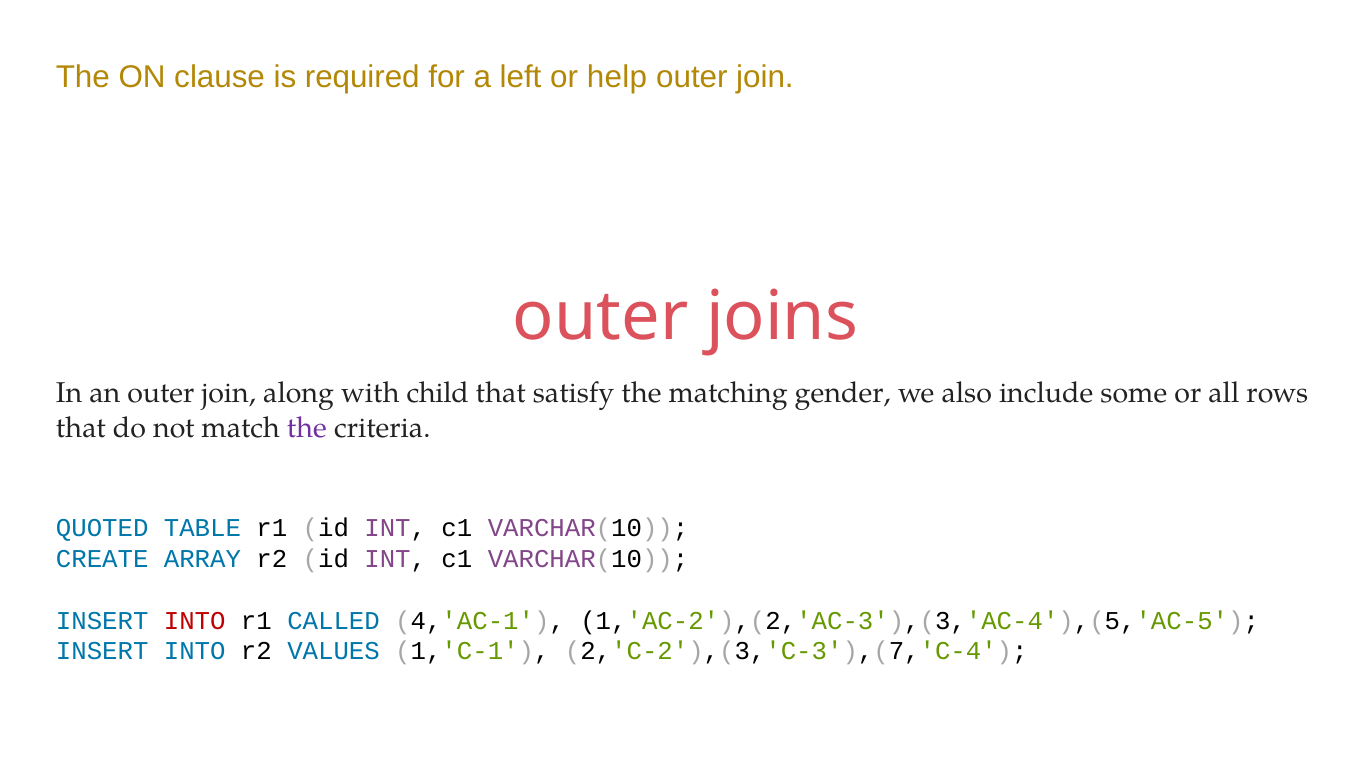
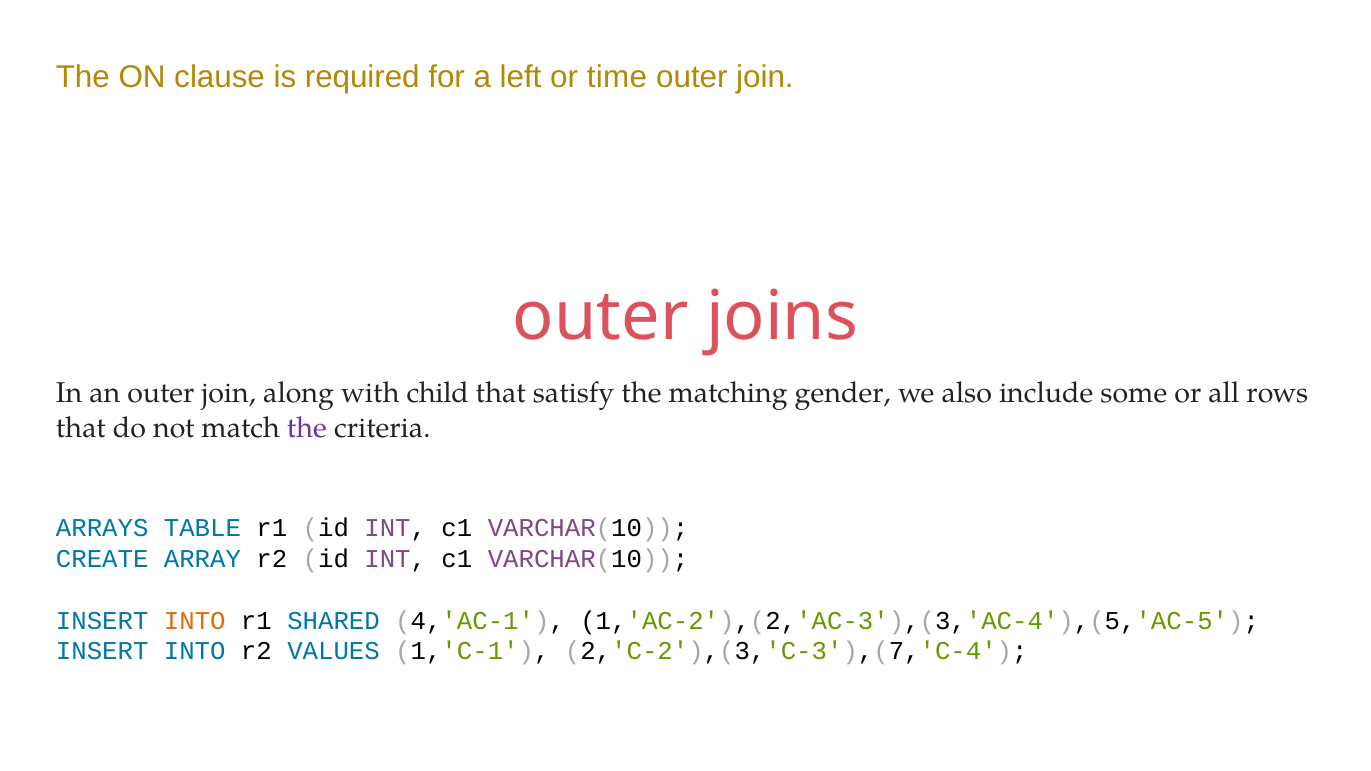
help: help -> time (617, 77)
QUOTED: QUOTED -> ARRAYS (102, 528)
INTO colour: red -> orange (195, 621)
CALLED: CALLED -> SHARED (334, 621)
